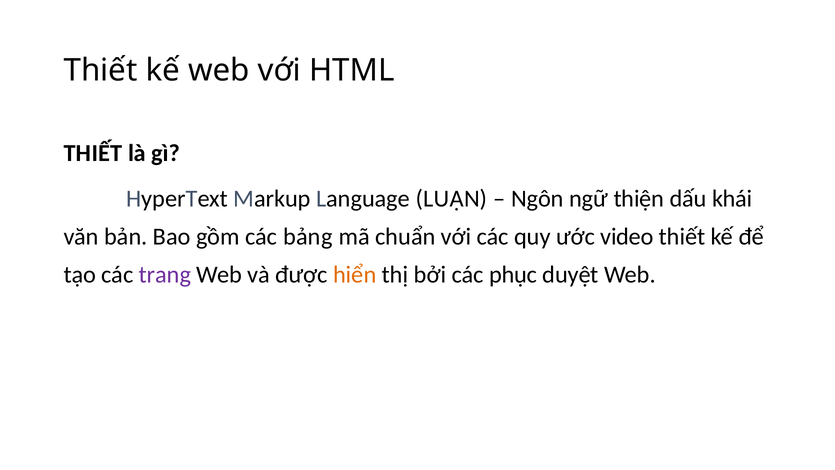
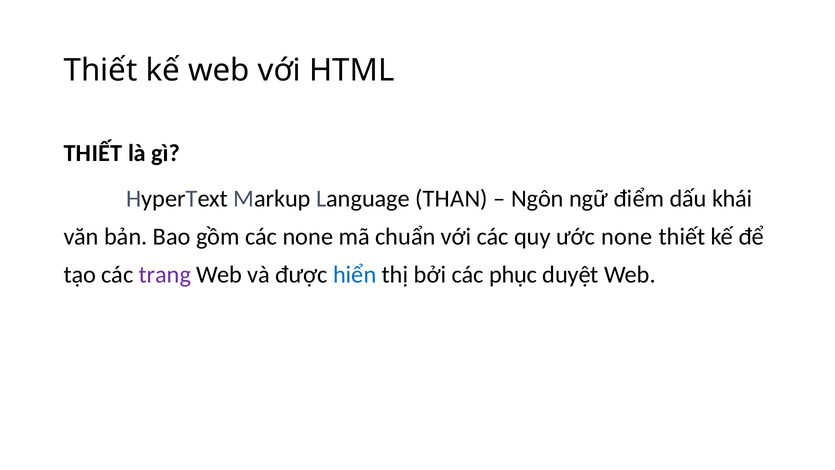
LUẬN: LUẬN -> THAN (452, 199)
thiện: thiện -> điểm (639, 199)
các bảng: bảng -> none (308, 237)
ước video: video -> none (627, 237)
hiển colour: orange -> blue (355, 275)
